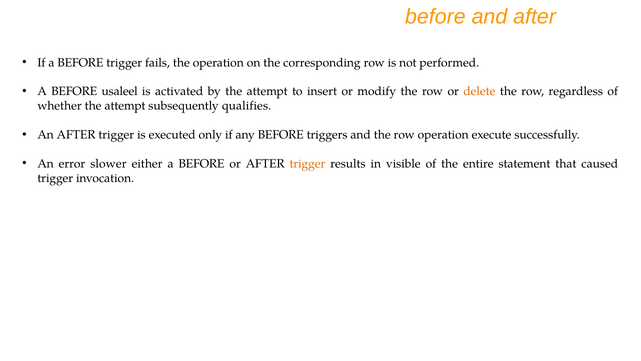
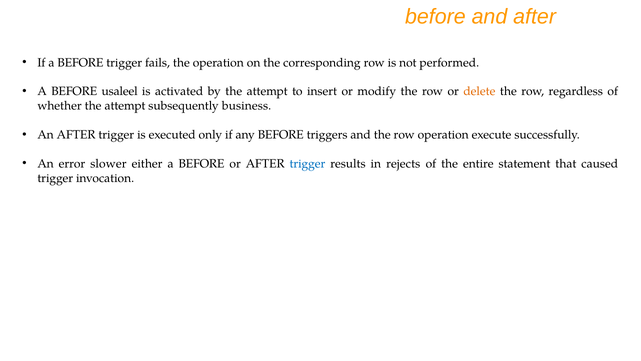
qualifies: qualifies -> business (247, 106)
trigger colour: orange -> blue (307, 163)
visible: visible -> rejects (403, 163)
